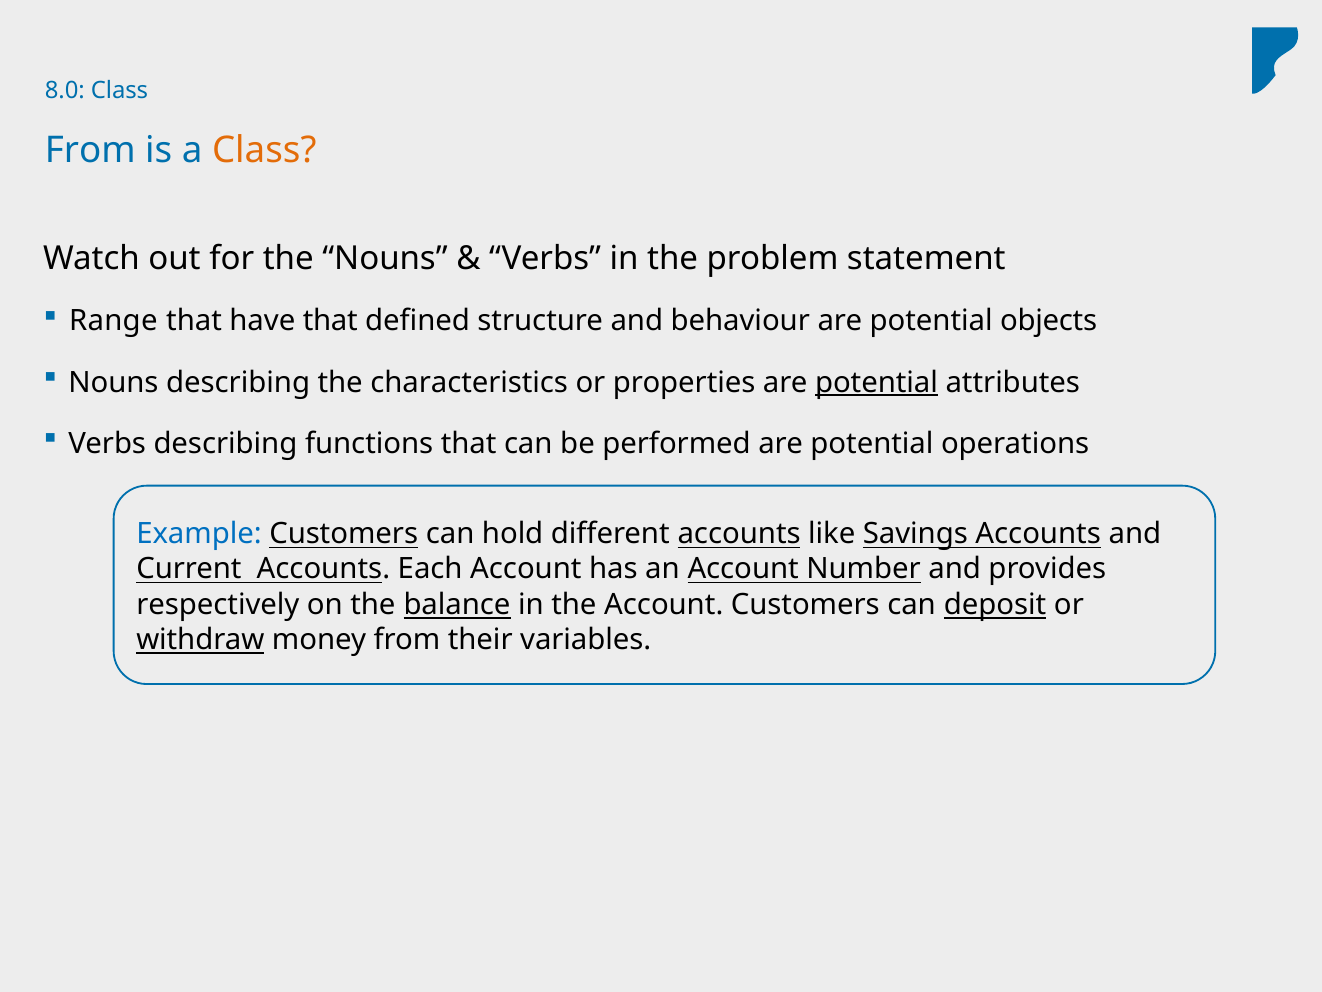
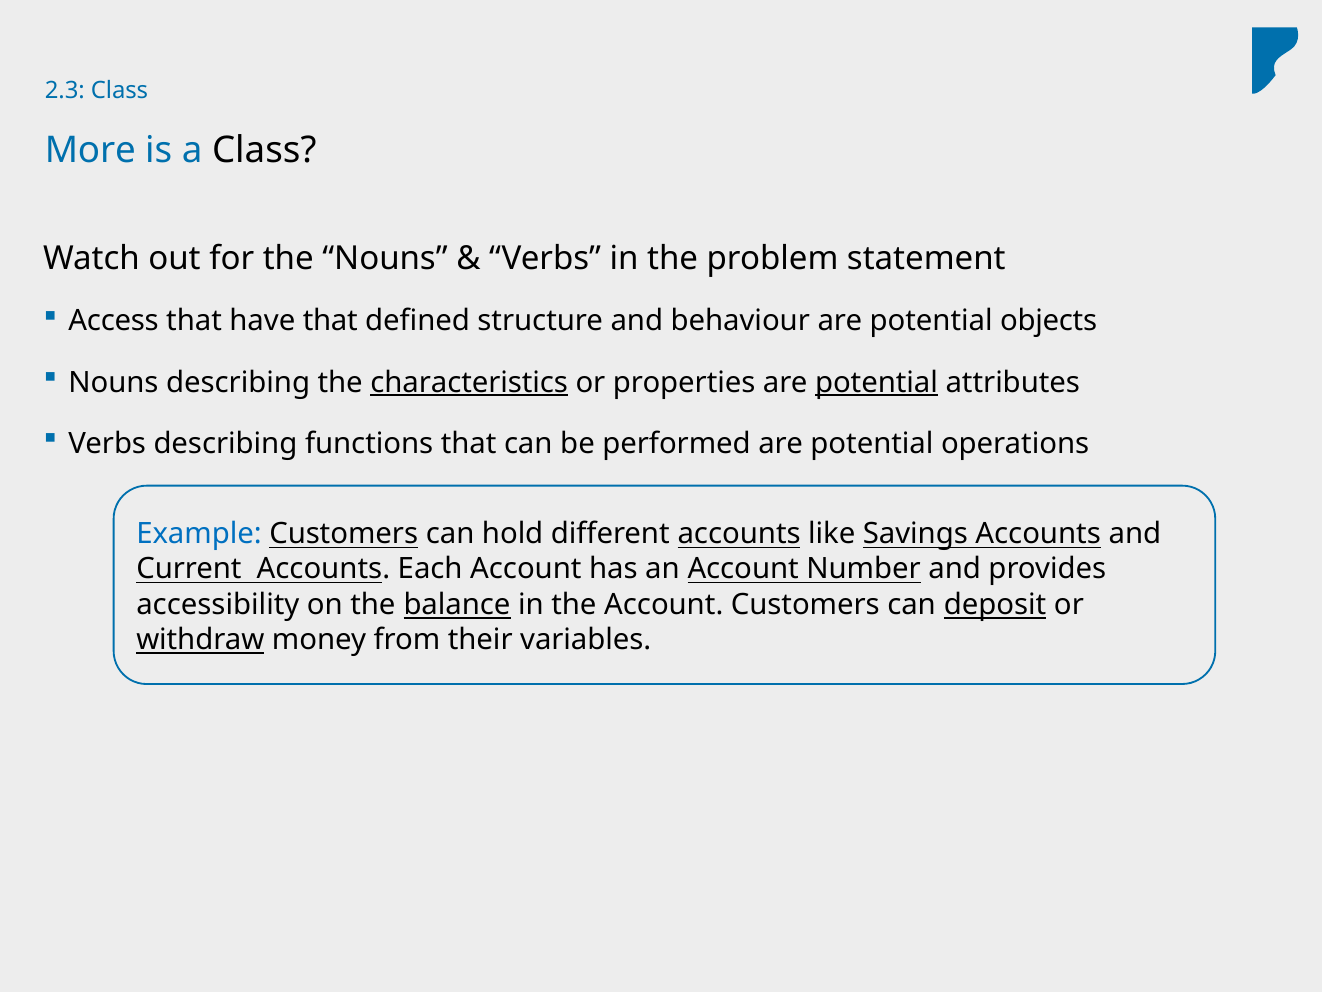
8.0: 8.0 -> 2.3 (65, 91)
From: From -> More (90, 150)
Class colour: orange -> black (264, 150)
Range: Range -> Access (114, 321)
characteristics underline: none -> present (469, 382)
respectively: respectively -> accessibility (218, 604)
